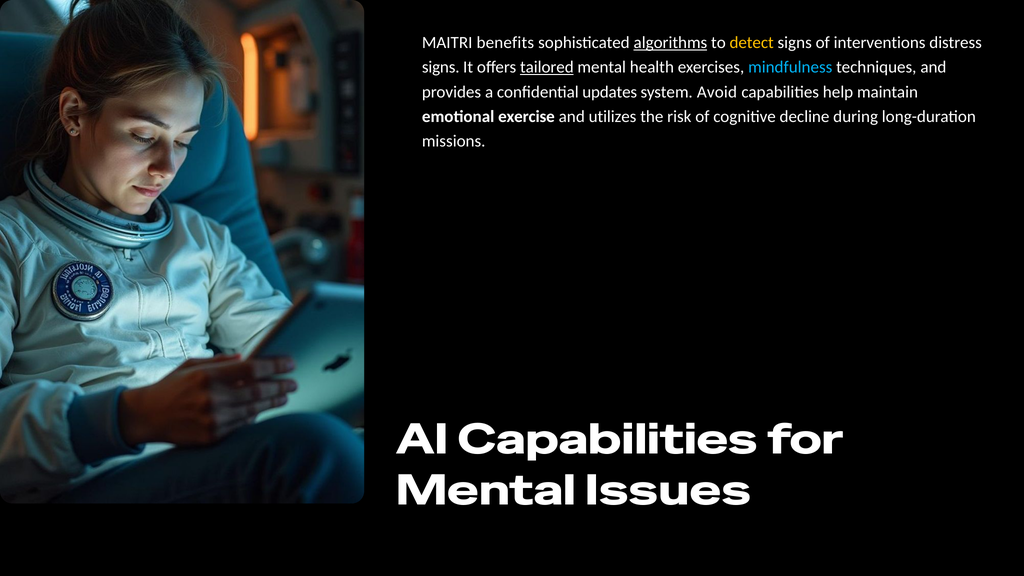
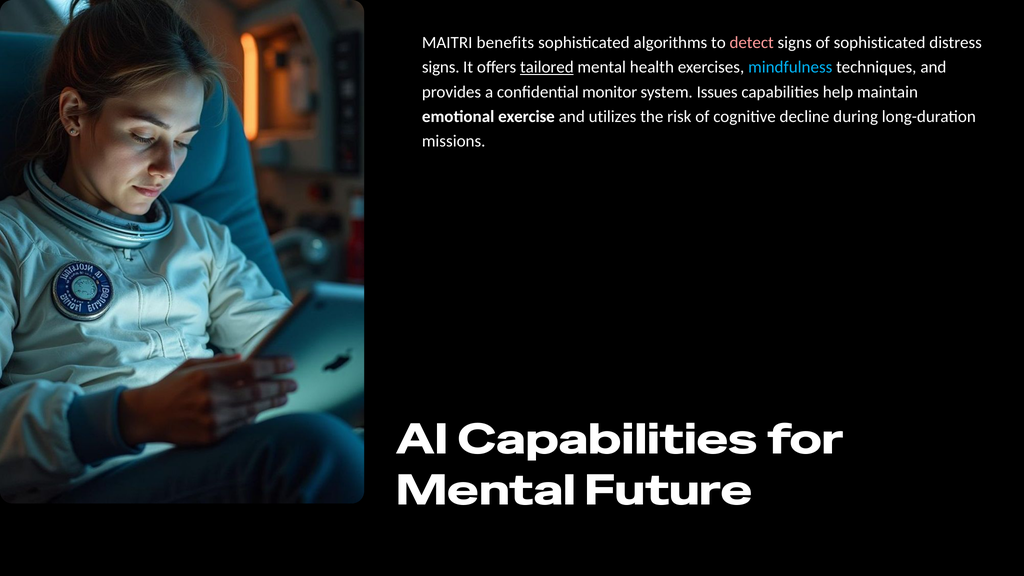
algorithms underline: present -> none (670, 43)
detect colour: yellow -> pink (752, 43)
of interventions: interventions -> sophisticated (880, 43)
updates: updates -> monitor (610, 92)
Avoid: Avoid -> Issues (717, 92)
Issues: Issues -> Future (669, 491)
